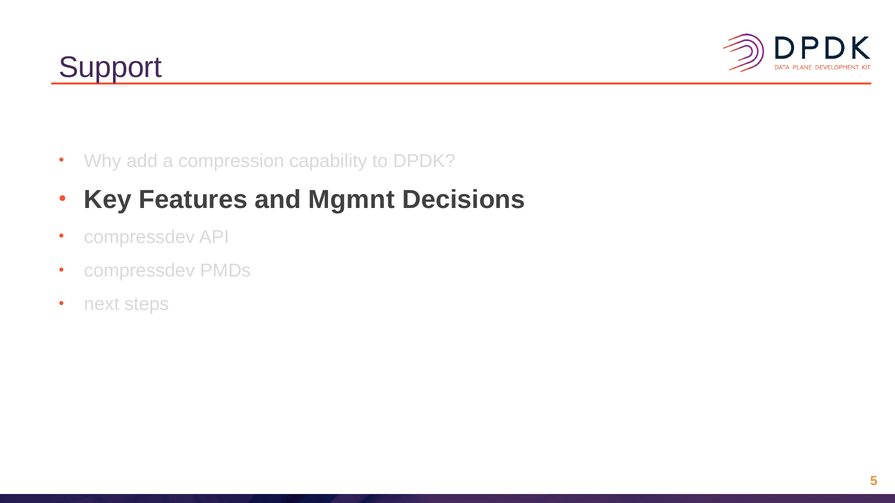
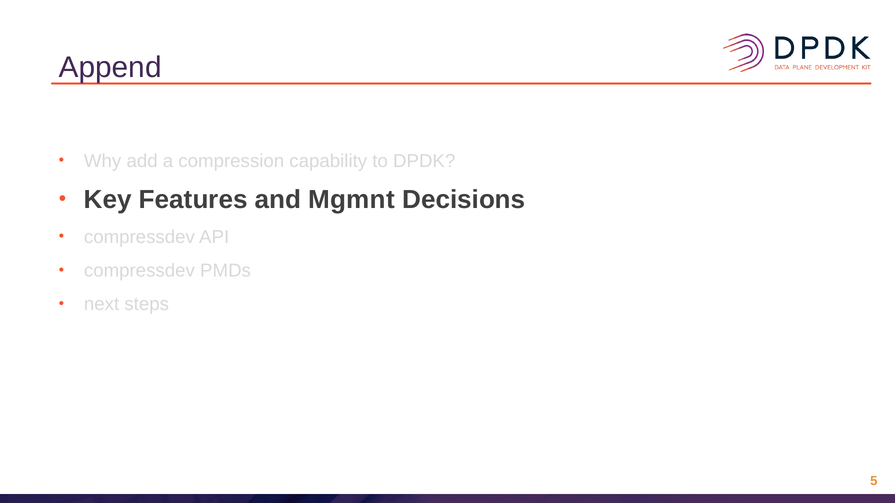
Support: Support -> Append (110, 68)
